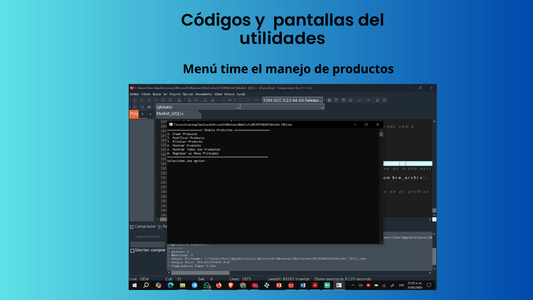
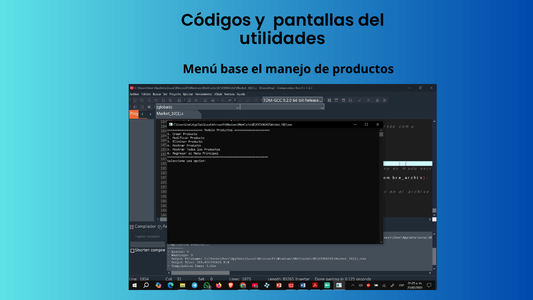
time: time -> base (234, 69)
